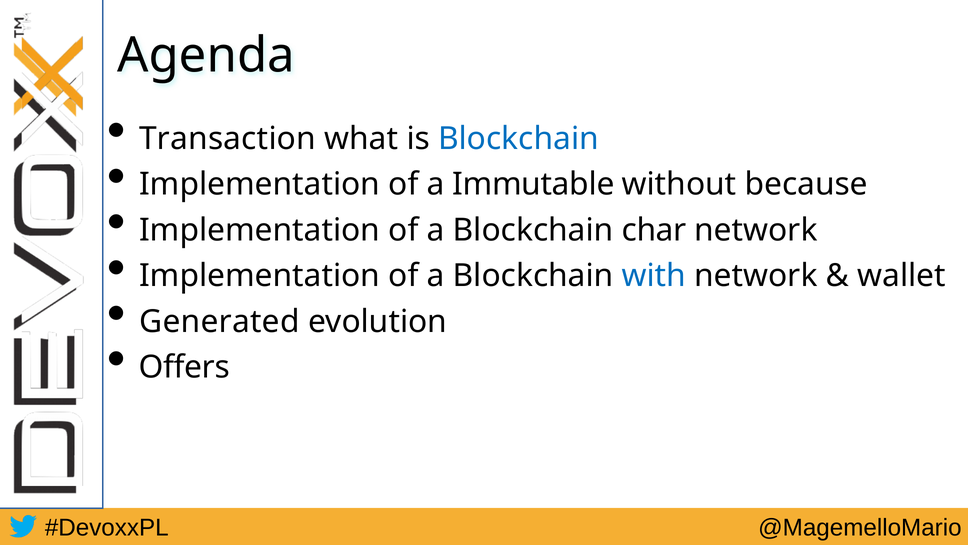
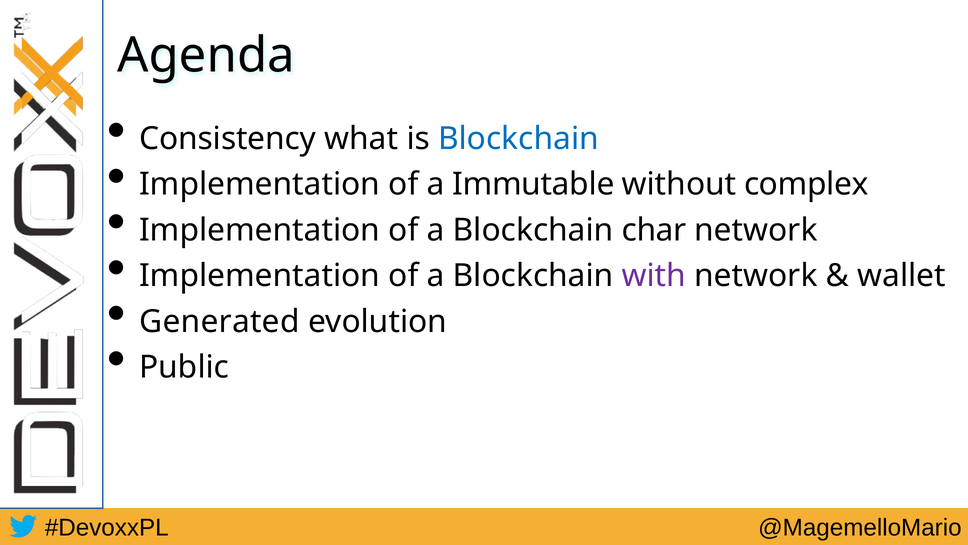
Transaction: Transaction -> Consistency (228, 139)
because: because -> complex (806, 184)
with colour: blue -> purple (654, 276)
Offers: Offers -> Public (184, 367)
